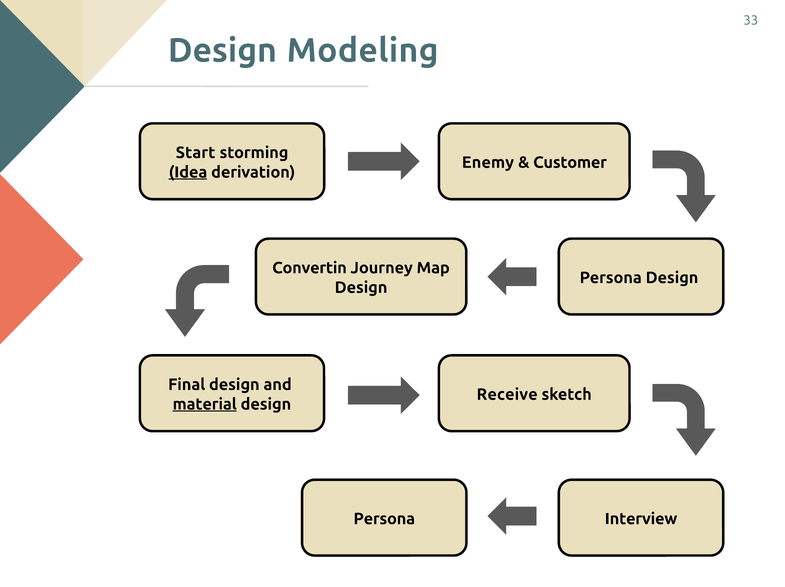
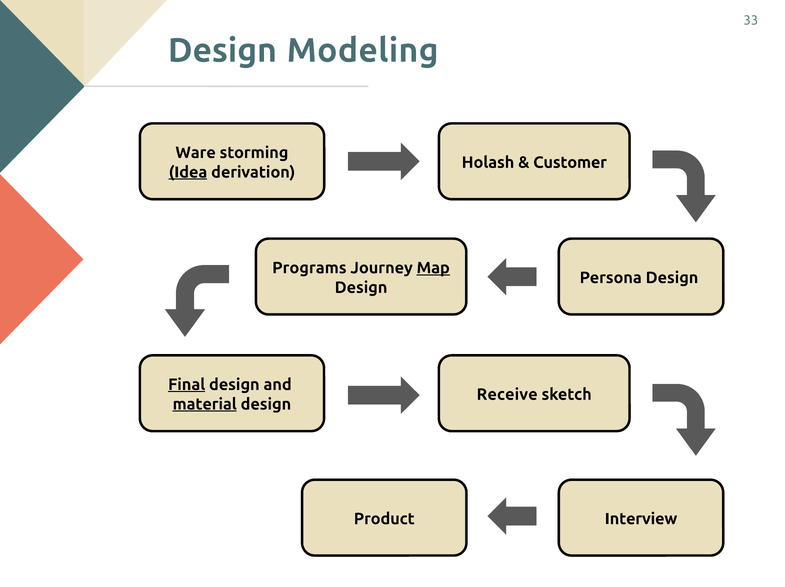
Start: Start -> Ware (196, 153)
Enemy: Enemy -> Holash (488, 162)
Convertin: Convertin -> Programs (309, 268)
Map underline: none -> present (433, 268)
Final underline: none -> present (187, 385)
Persona: Persona -> Product (384, 519)
